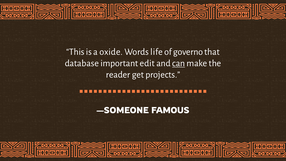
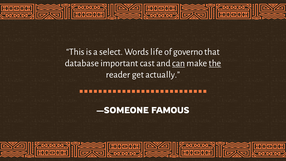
oxide: oxide -> select (111, 52)
edit: edit -> cast (147, 63)
the underline: none -> present (215, 63)
projects: projects -> actually (163, 75)
